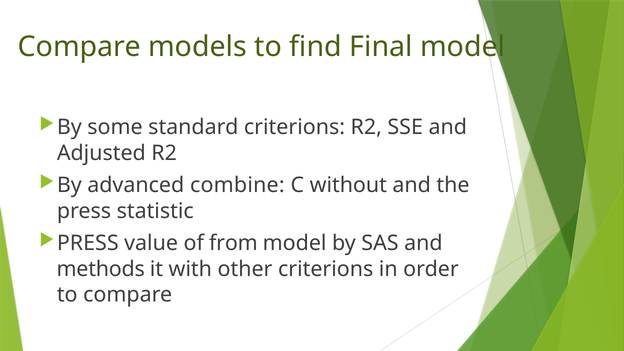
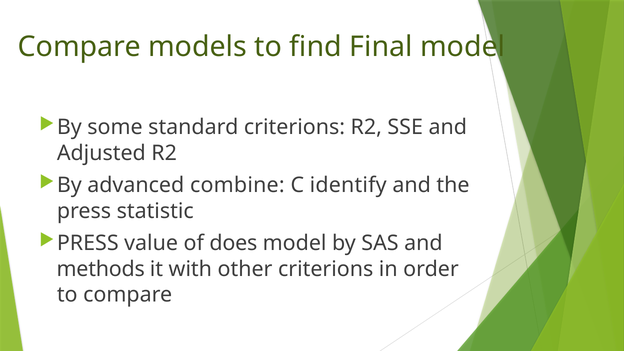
without: without -> identify (348, 185)
from: from -> does (233, 243)
